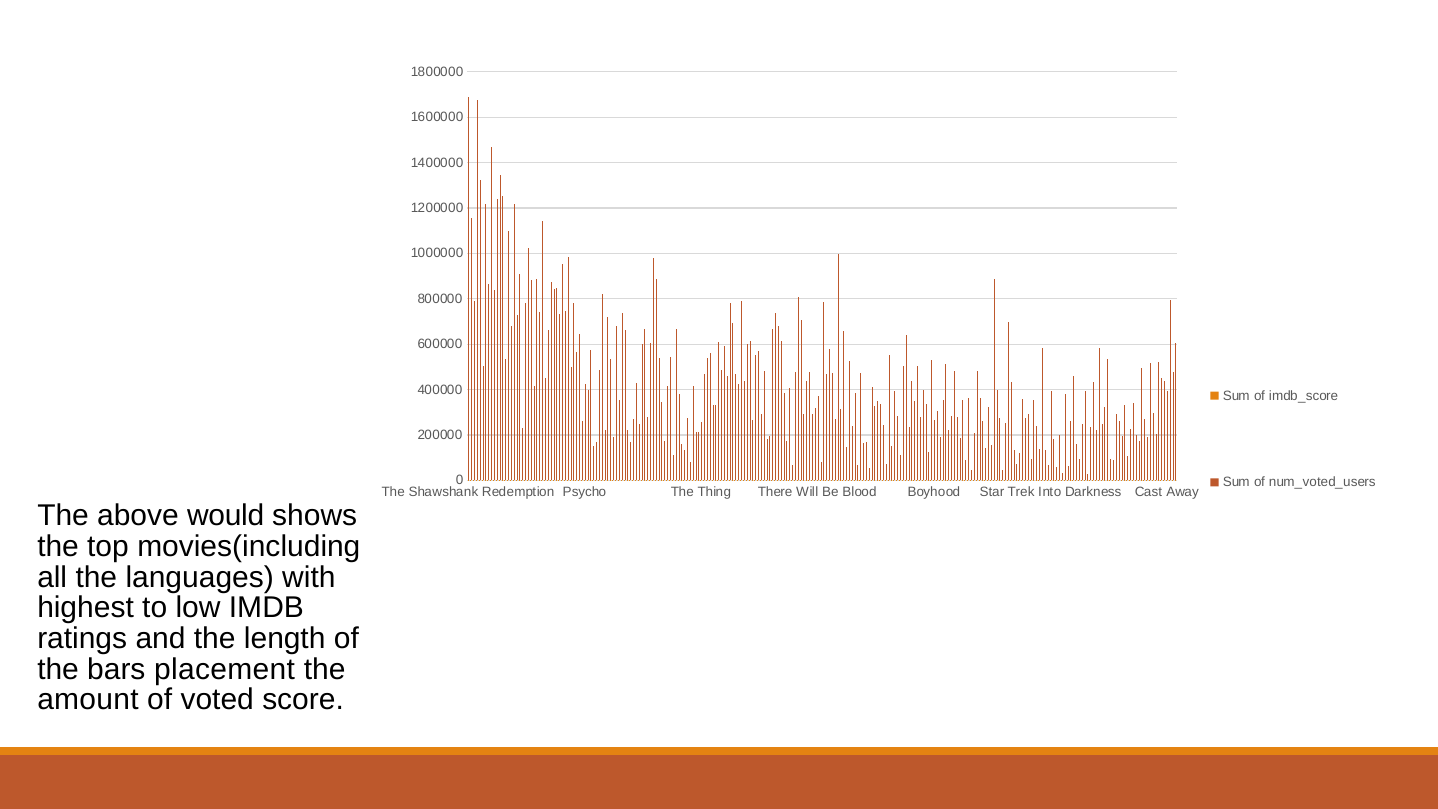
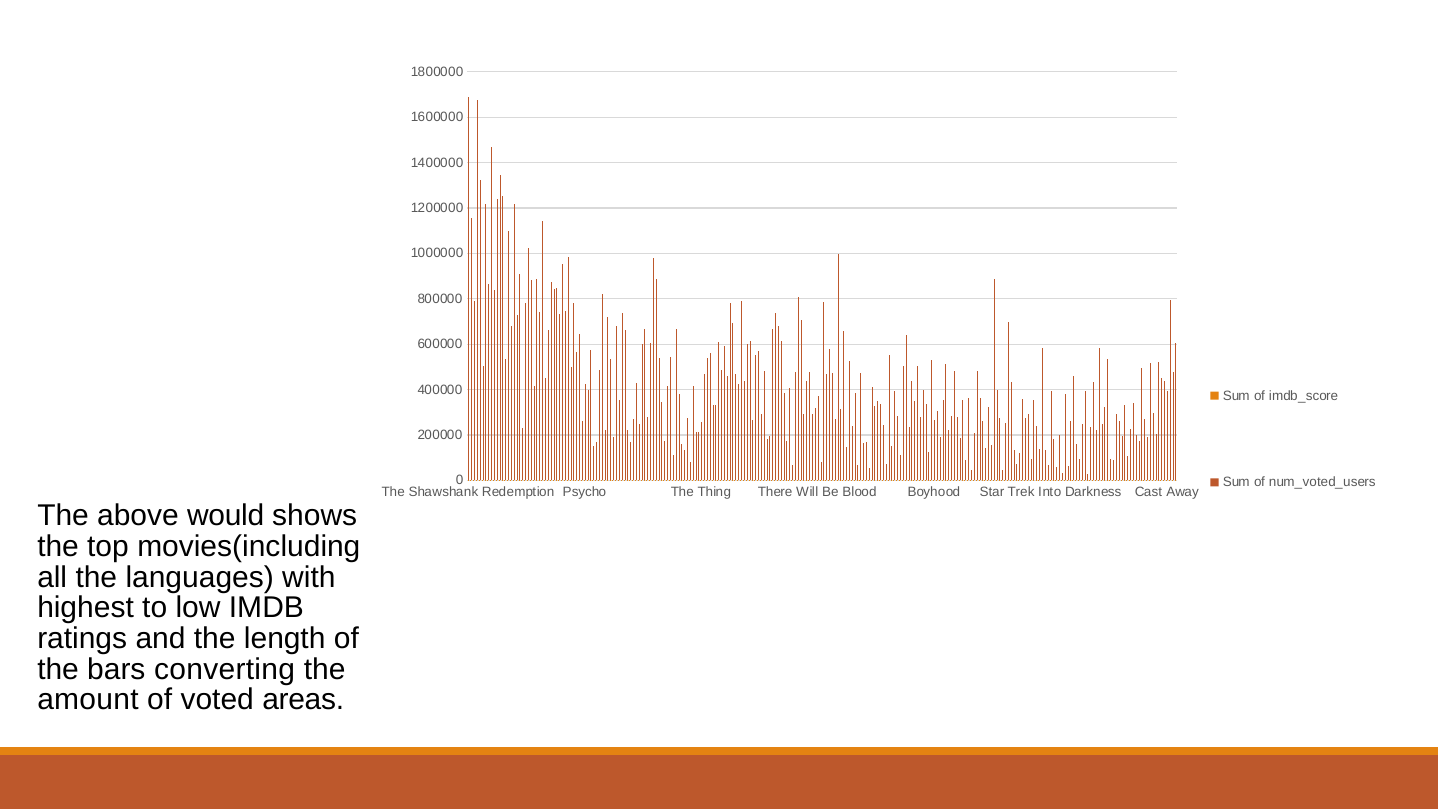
placement: placement -> converting (225, 669)
score: score -> areas (303, 700)
